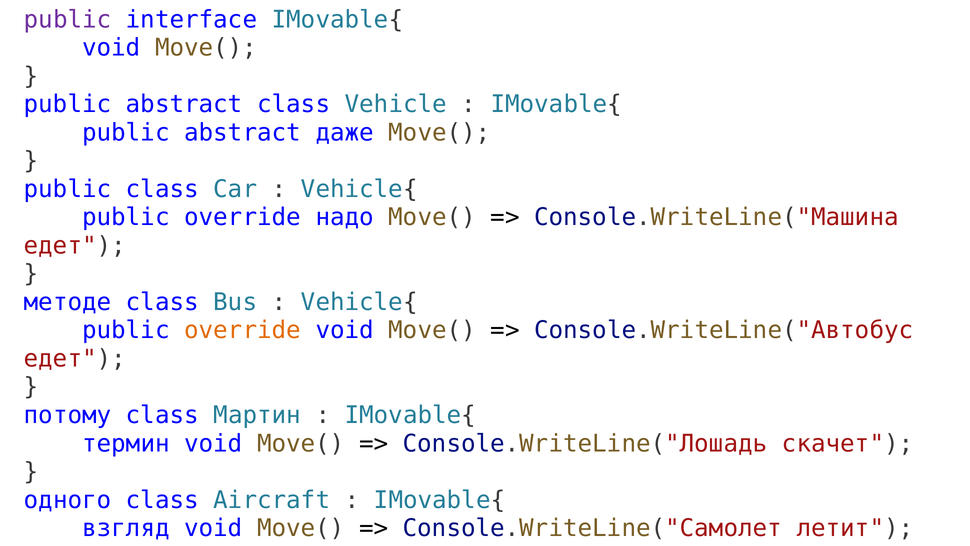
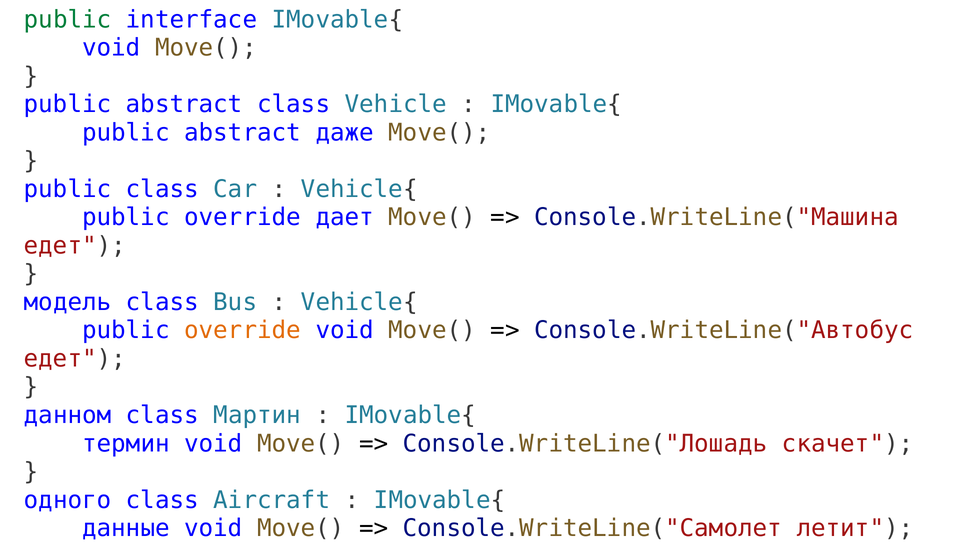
public colour: purple -> green (68, 20)
надо: надо -> дает (345, 217)
методе: методе -> модель (68, 302)
потому: потому -> данном (68, 415)
взгляд: взгляд -> данные (126, 528)
